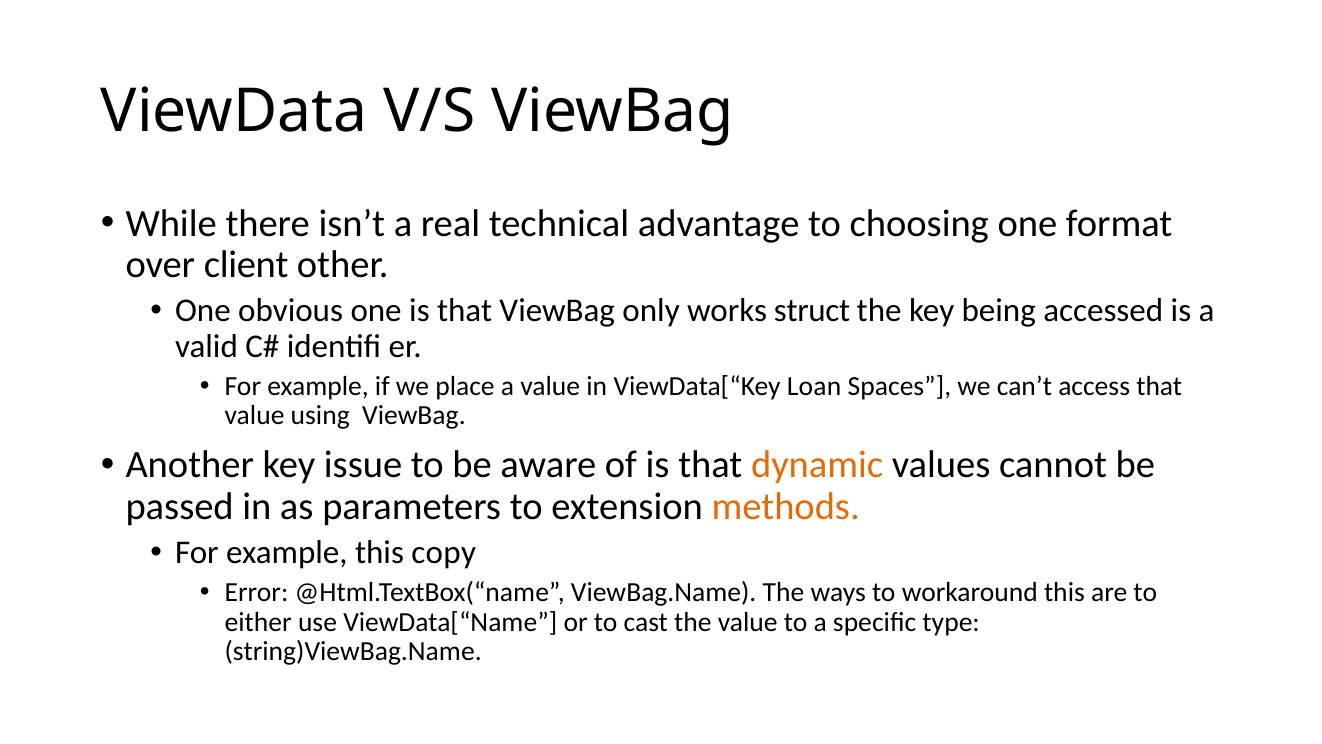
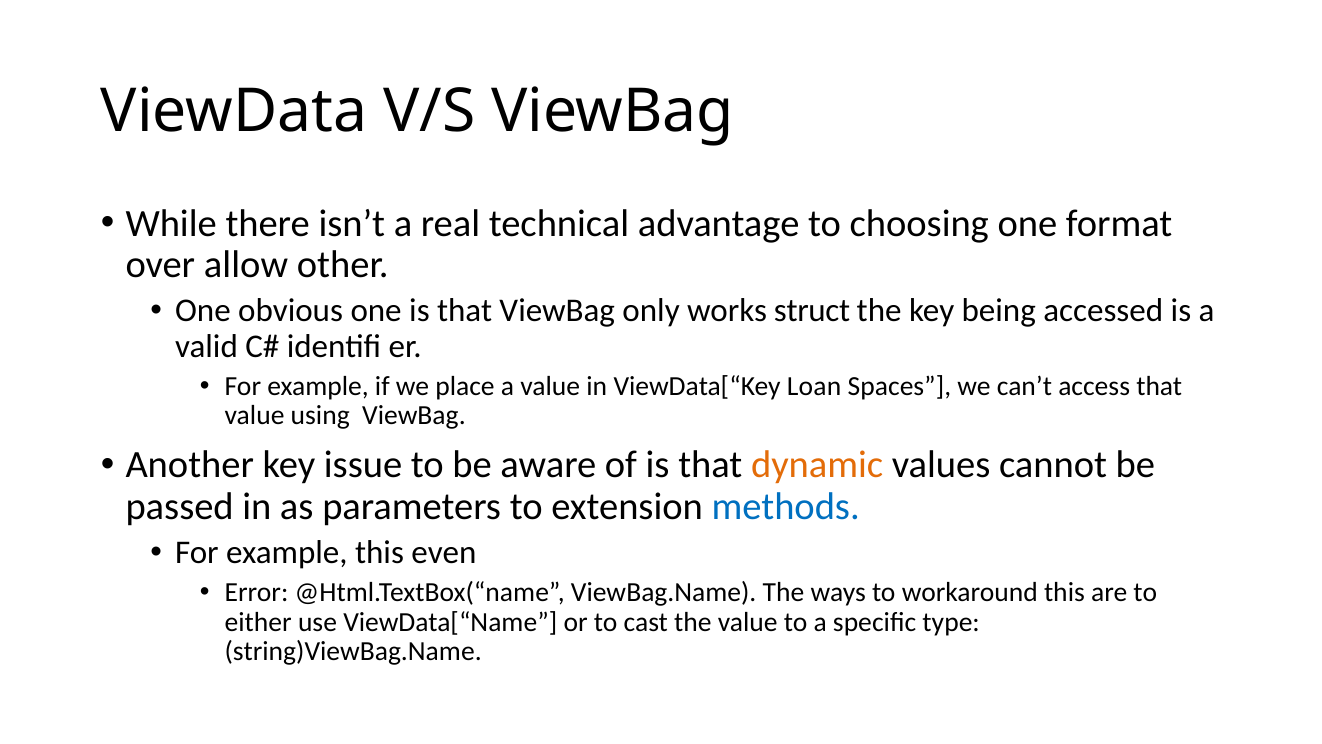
client: client -> allow (246, 265)
methods colour: orange -> blue (786, 507)
copy: copy -> even (444, 552)
